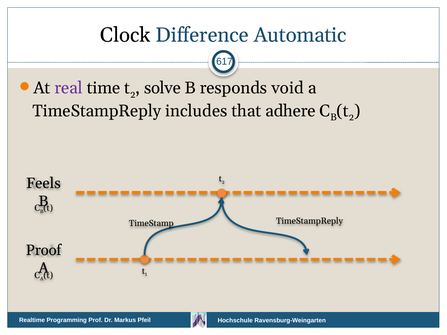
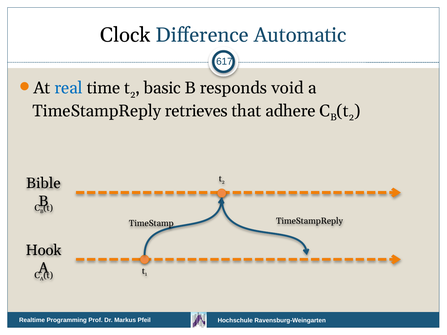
real colour: purple -> blue (69, 88)
solve: solve -> basic (162, 88)
includes: includes -> retrieves (196, 111)
Feels: Feels -> Bible (43, 183)
Proof: Proof -> Hook (44, 250)
